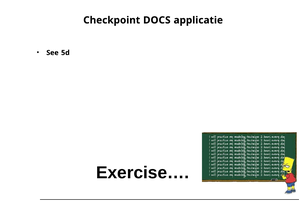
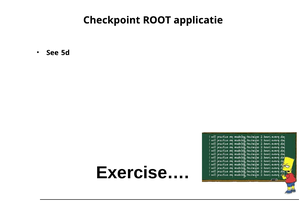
DOCS: DOCS -> ROOT (157, 20)
